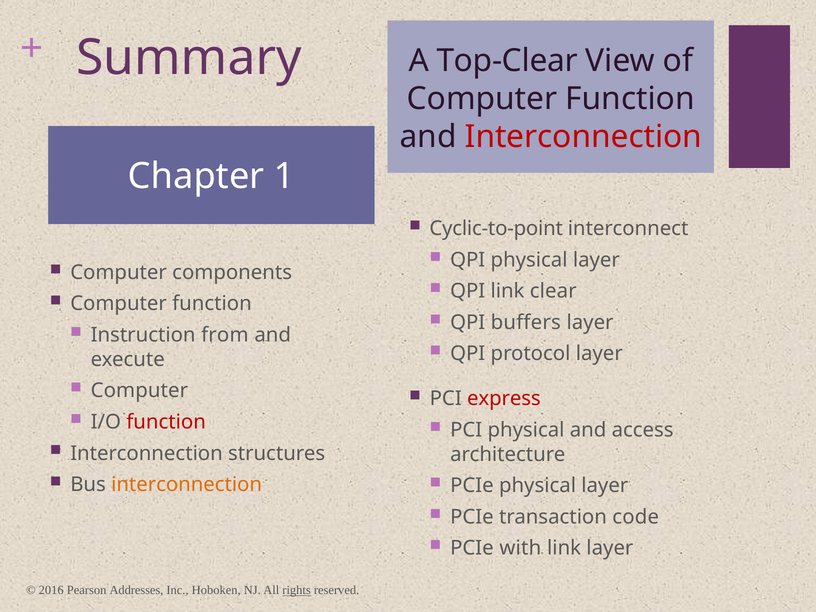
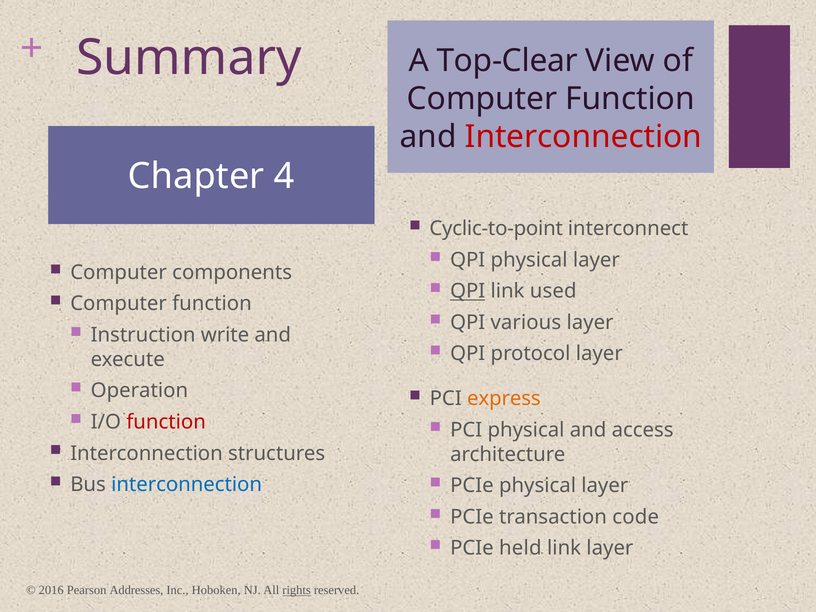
1: 1 -> 4 (284, 176)
QPI underline: none -> present (468, 291)
clear: clear -> used (553, 291)
buffers: buffers -> various (526, 322)
from: from -> write (225, 335)
Computer: Computer -> Operation (139, 391)
express colour: red -> orange (504, 399)
interconnection colour: orange -> blue (187, 485)
with: with -> held (520, 548)
